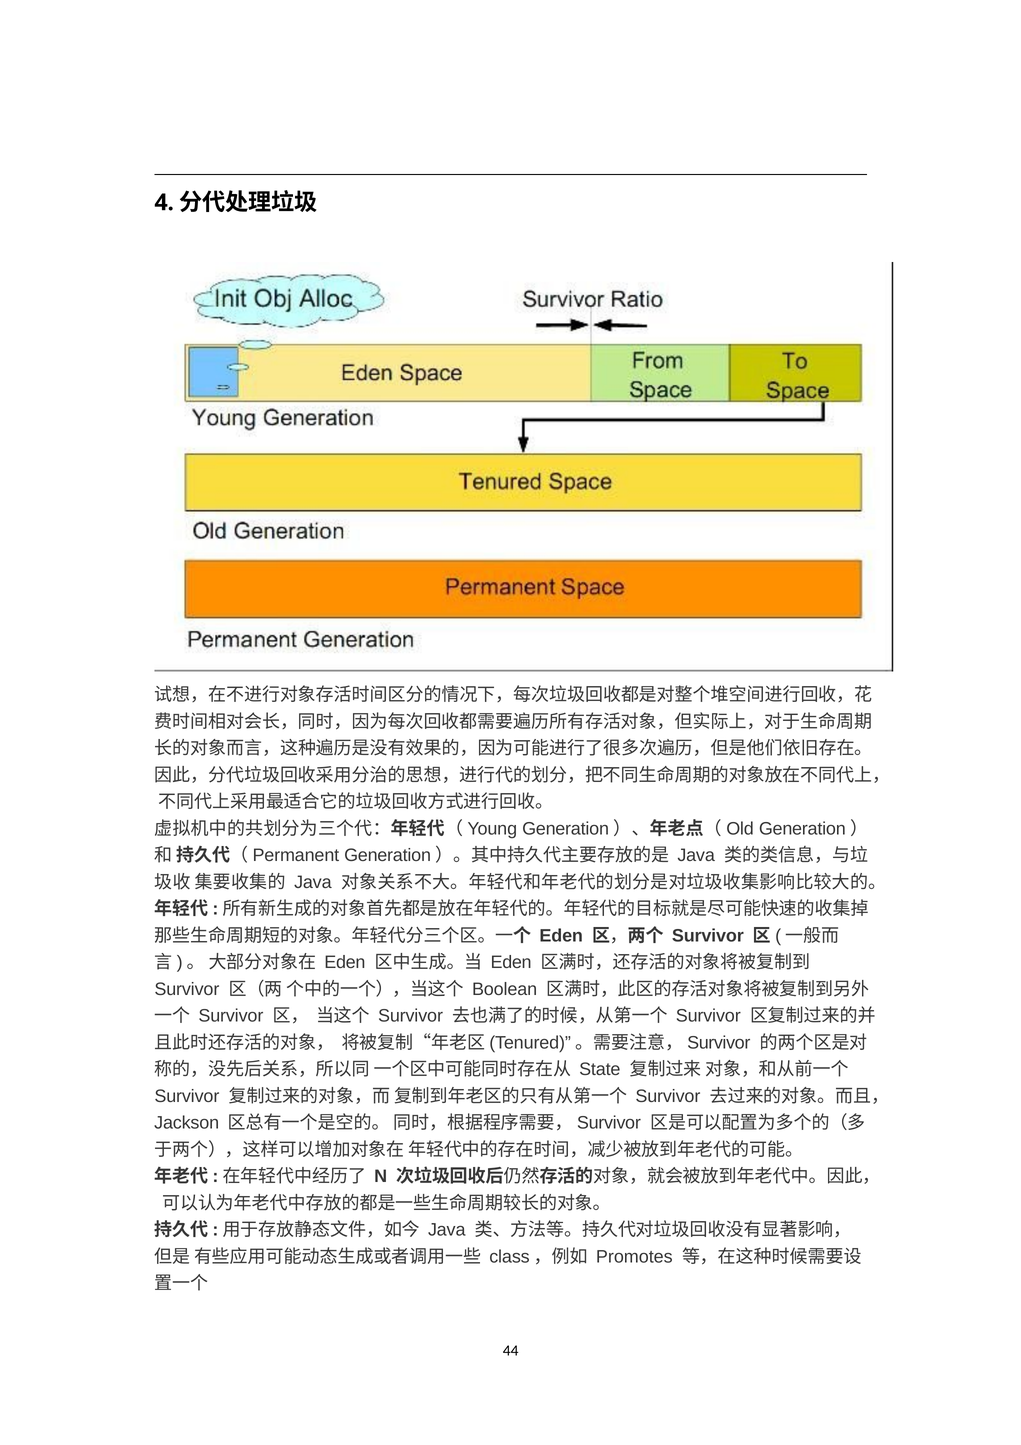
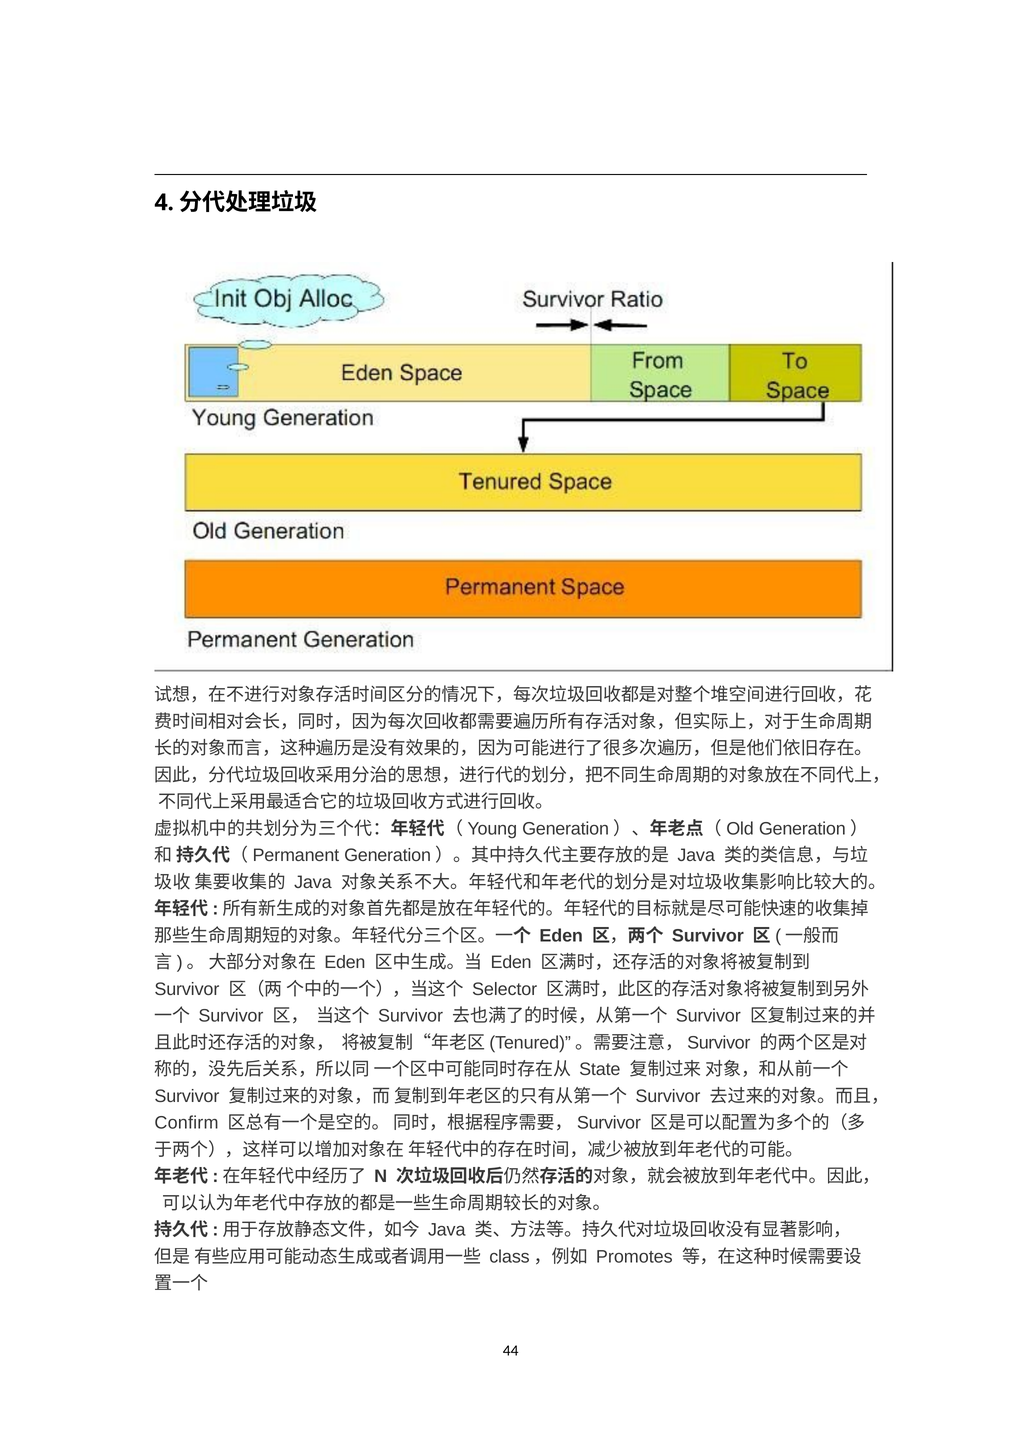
Boolean: Boolean -> Selector (505, 989)
Jackson: Jackson -> Confirm (187, 1123)
